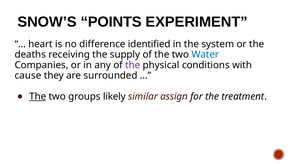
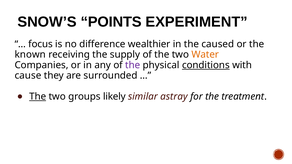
heart: heart -> focus (41, 44)
identified: identified -> wealthier (149, 44)
system: system -> caused (218, 44)
deaths: deaths -> known (30, 55)
Water colour: blue -> orange (205, 55)
conditions underline: none -> present (206, 65)
assign: assign -> astray (174, 97)
